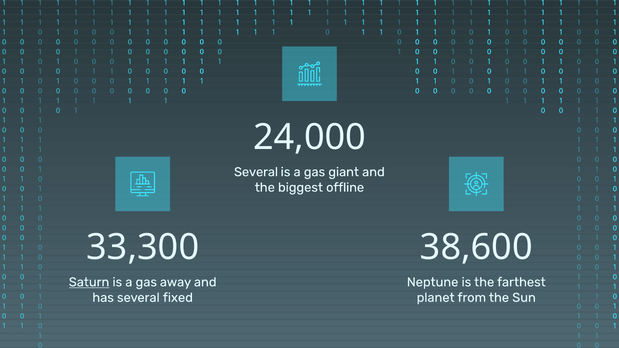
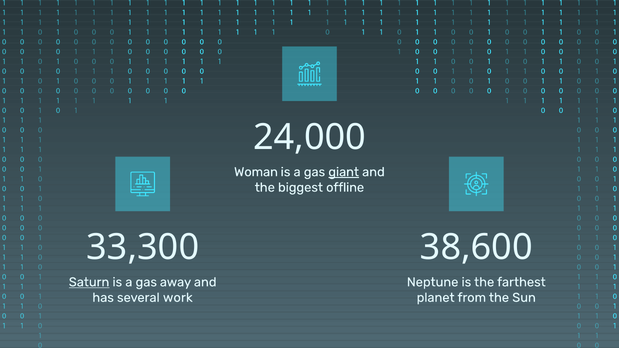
Several: Several -> Woman (256, 172)
giant underline: none -> present (344, 172)
fixed: fixed -> work (178, 298)
